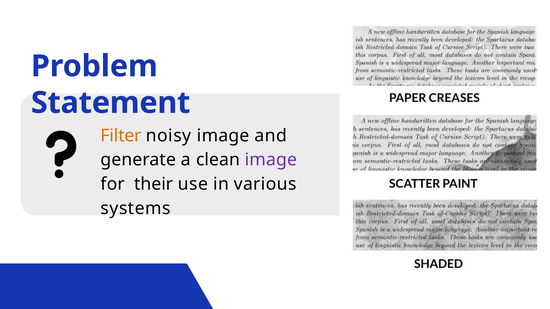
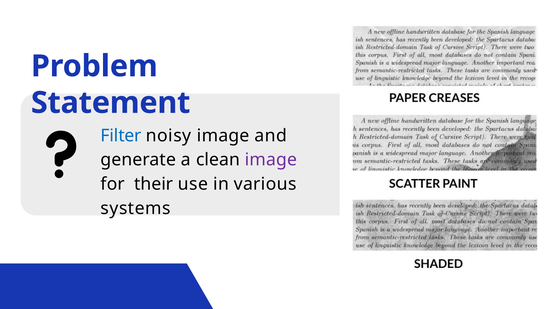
Filter colour: orange -> blue (121, 136)
